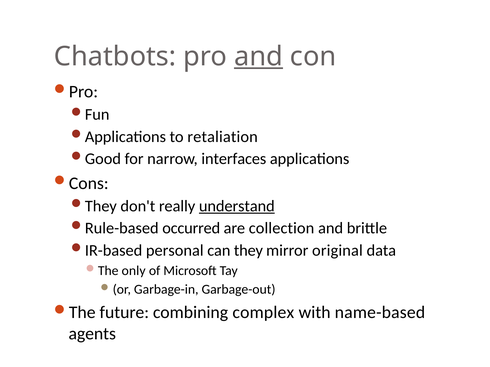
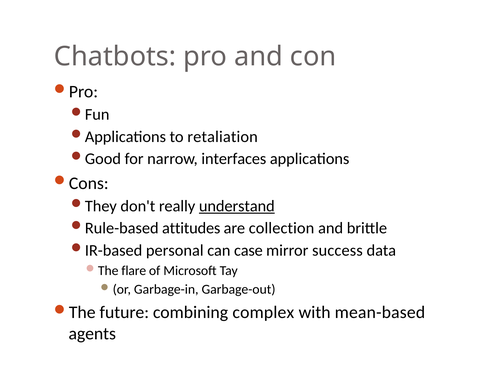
and underline: present -> none (259, 57)
occurred: occurred -> attitudes (191, 228)
they: they -> case (248, 251)
original: original -> success (337, 251)
only: only -> flare (134, 271)
name-based: name-based -> mean-based (380, 313)
